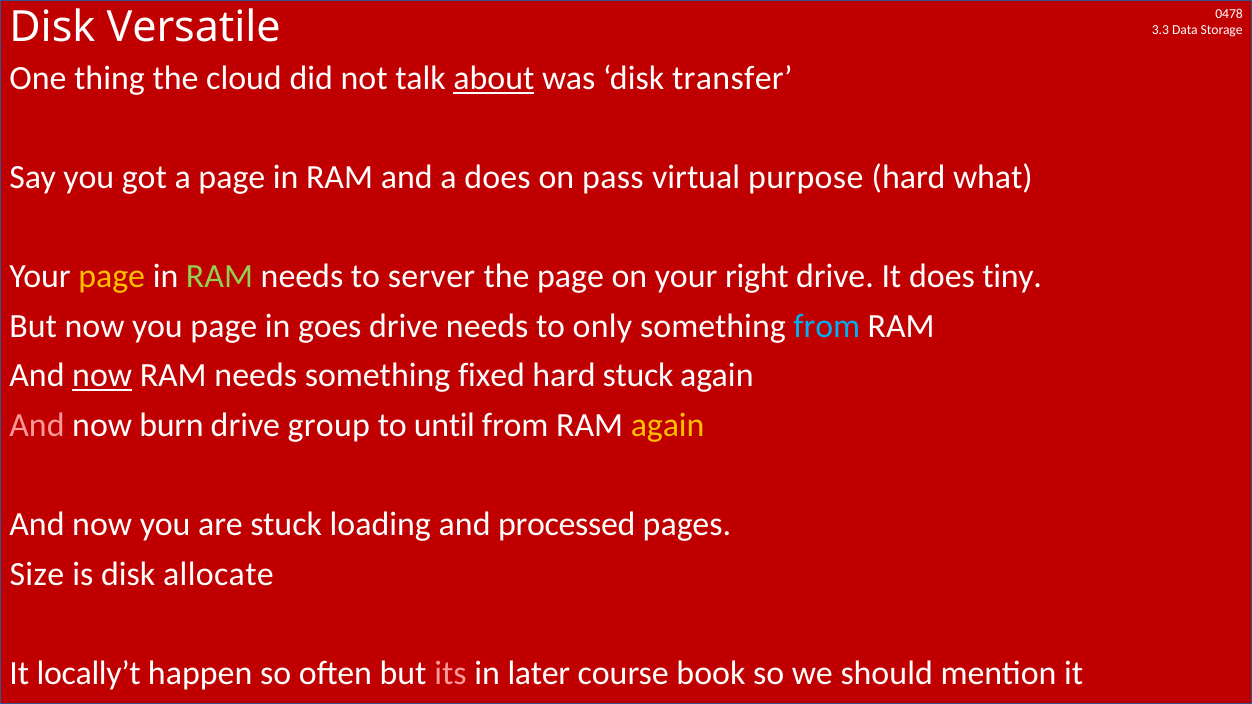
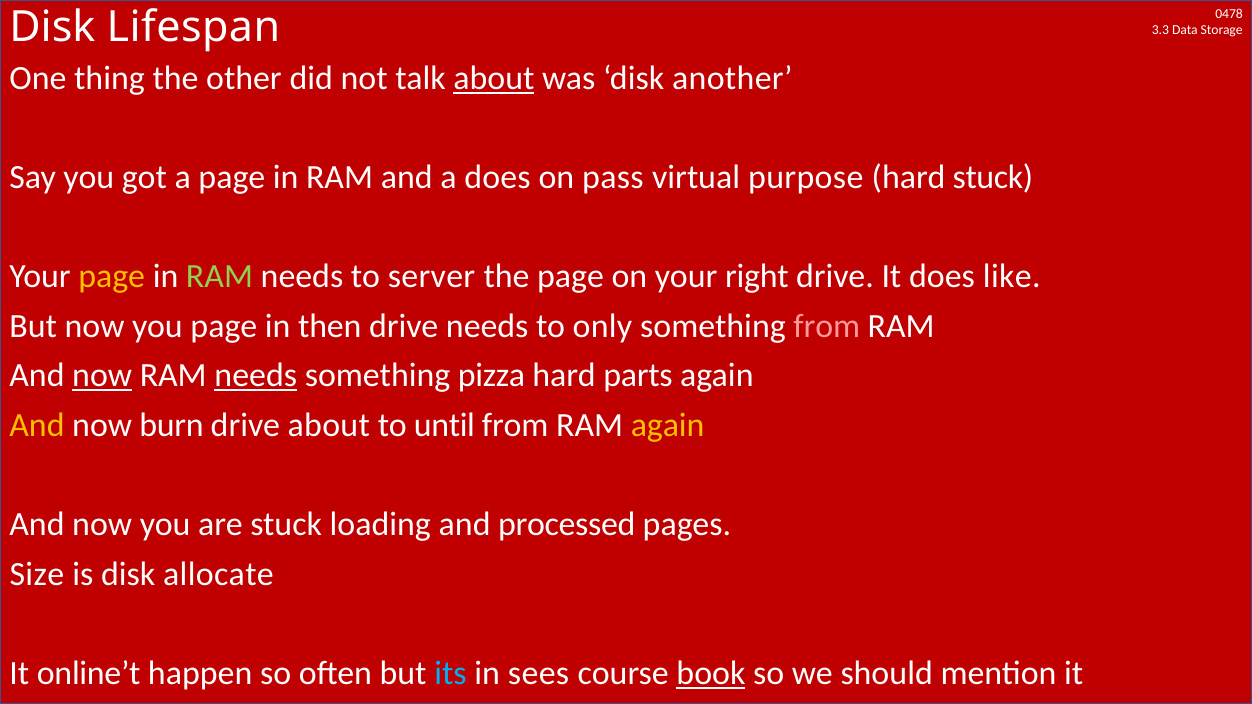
Versatile: Versatile -> Lifespan (193, 28)
cloud: cloud -> other (244, 78)
transfer: transfer -> another (732, 78)
hard what: what -> stuck (993, 177)
tiny: tiny -> like (1012, 277)
goes: goes -> then (330, 326)
from colour: light blue -> pink (827, 326)
needs underline: none -> present (256, 376)
fixed: fixed -> pizza (492, 376)
hard stuck: stuck -> parts (638, 376)
And colour: pink -> yellow (37, 426)
drive group: group -> about (329, 426)
locally’t: locally’t -> online’t (89, 674)
its colour: pink -> light blue (450, 674)
later: later -> sees (539, 674)
book underline: none -> present (711, 674)
